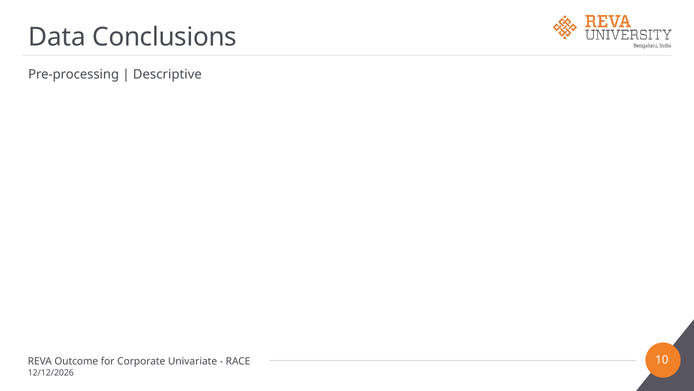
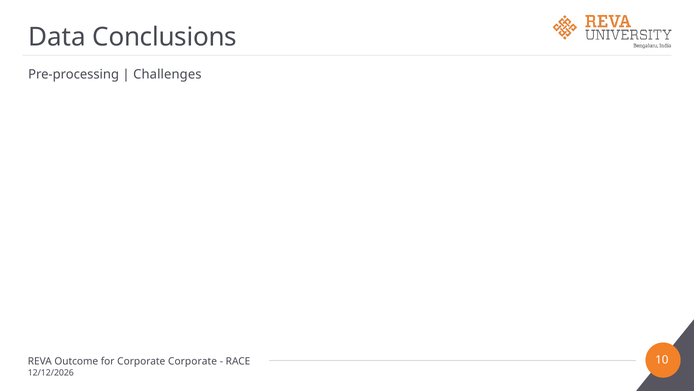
Descriptive: Descriptive -> Challenges (167, 75)
Corporate Univariate: Univariate -> Corporate (193, 361)
